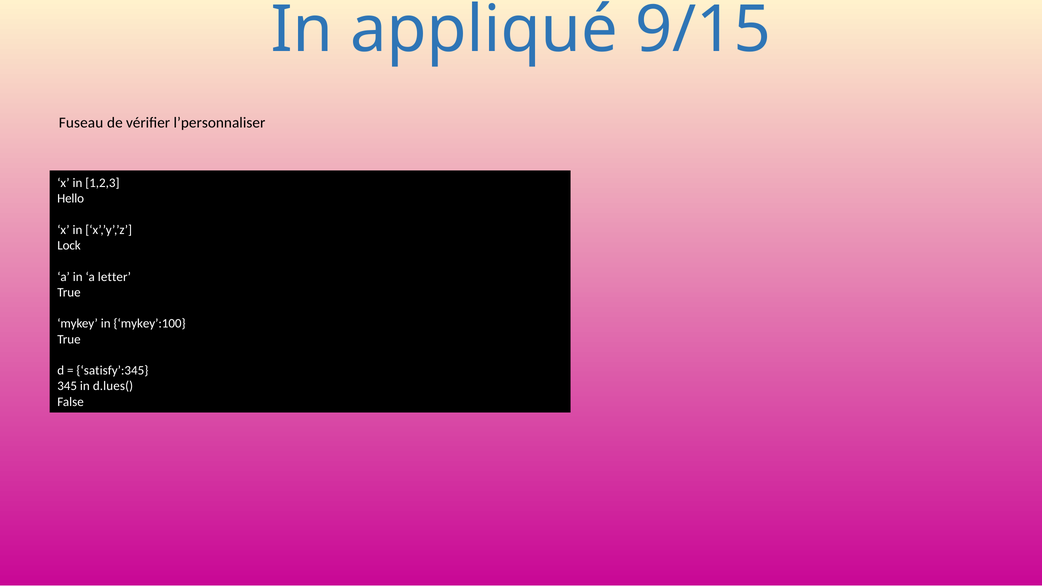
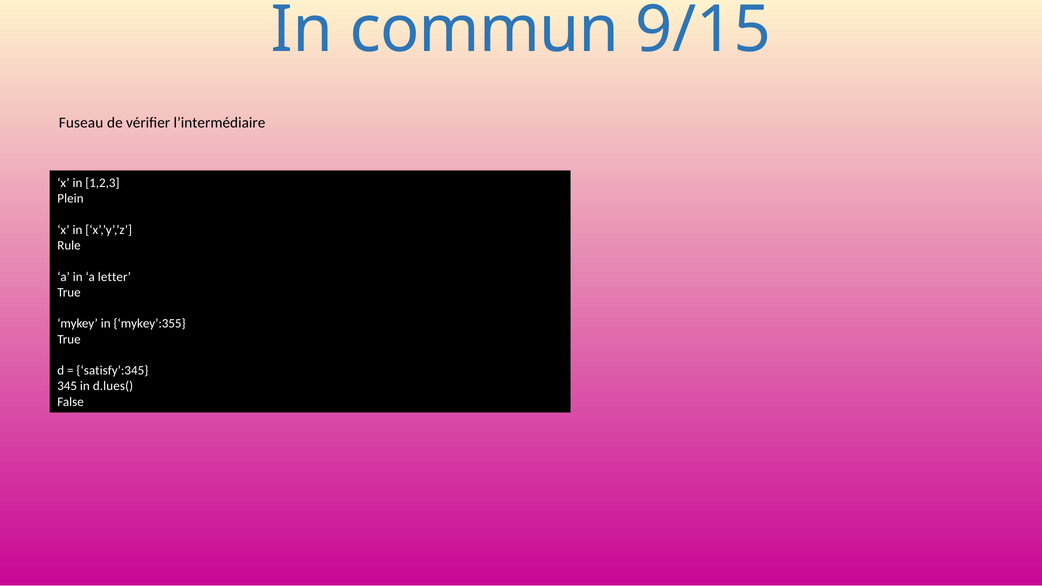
appliqué: appliqué -> commun (484, 30)
l’personnaliser: l’personnaliser -> l’intermédiaire (219, 123)
Hello: Hello -> Plein (70, 199)
Lock: Lock -> Rule (69, 246)
mykey’:100: mykey’:100 -> mykey’:355 (150, 324)
